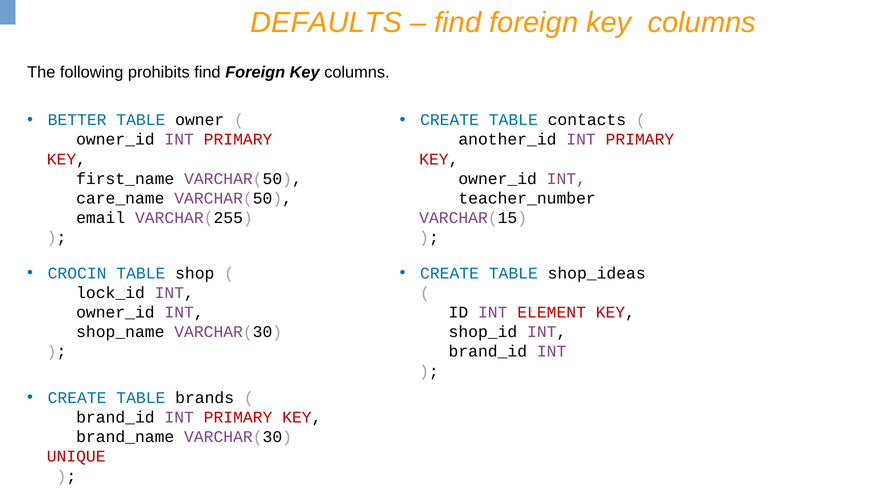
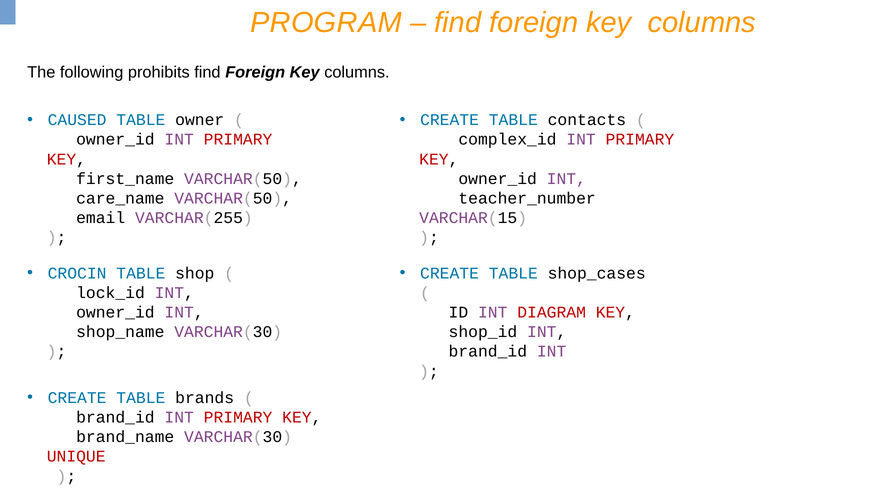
DEFAULTS: DEFAULTS -> PROGRAM (326, 23)
BETTER: BETTER -> CAUSED (77, 120)
another_id: another_id -> complex_id (507, 140)
shop_ideas: shop_ideas -> shop_cases (597, 273)
ELEMENT: ELEMENT -> DIAGRAM (552, 313)
